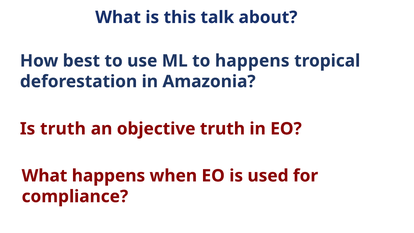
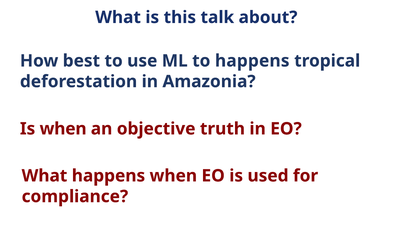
Is truth: truth -> when (63, 129)
